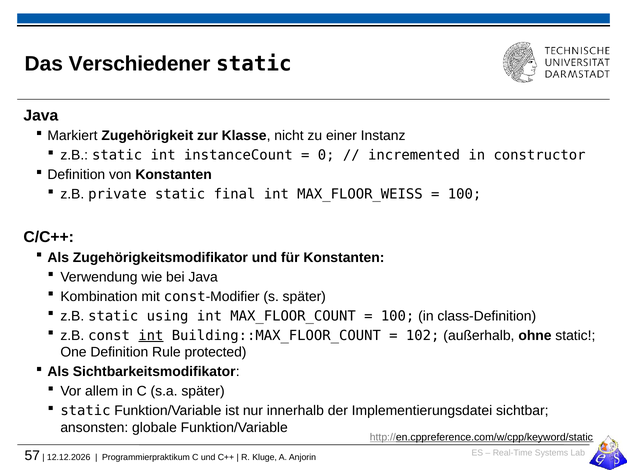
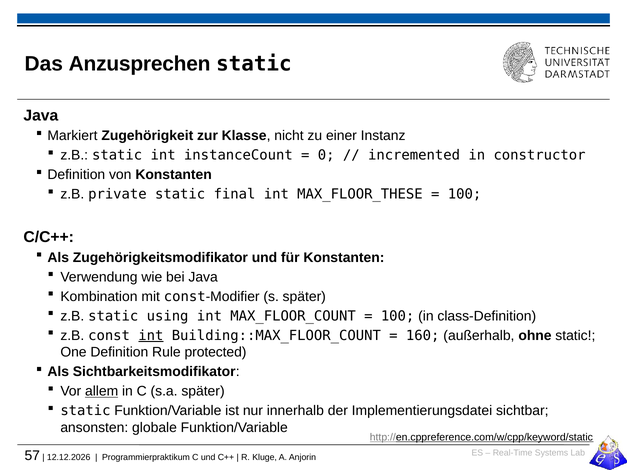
Verschiedener: Verschiedener -> Anzusprechen (140, 64)
MAX_FLOOR_WEISS: MAX_FLOOR_WEISS -> MAX_FLOOR_THESE (360, 194)
102: 102 -> 160 (423, 336)
allem underline: none -> present (102, 391)
